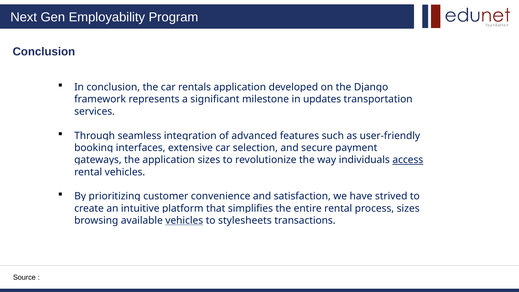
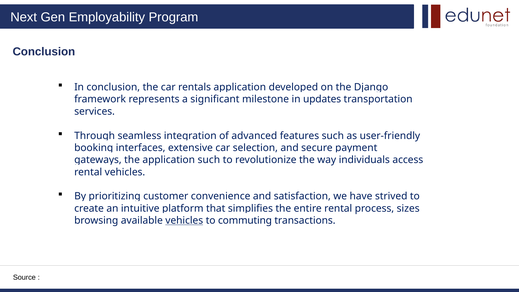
application sizes: sizes -> such (209, 160)
access underline: present -> none (408, 160)
stylesheets: stylesheets -> commuting (245, 220)
